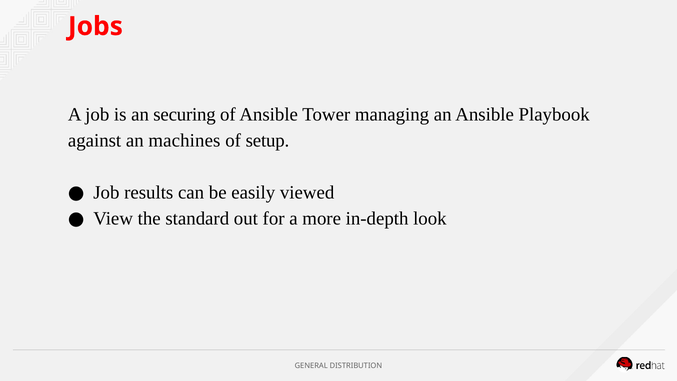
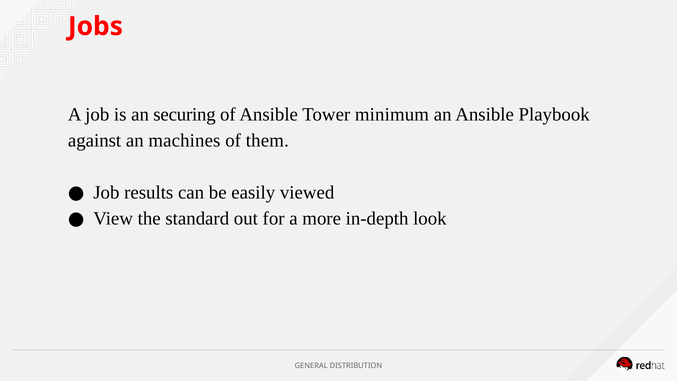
managing: managing -> minimum (392, 115)
setup: setup -> them (267, 141)
